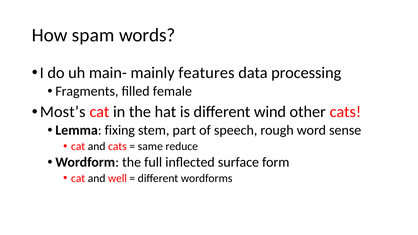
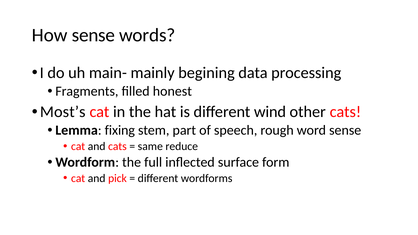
How spam: spam -> sense (93, 35)
features: features -> begining (207, 73)
female: female -> honest (172, 91)
well: well -> pick (117, 178)
